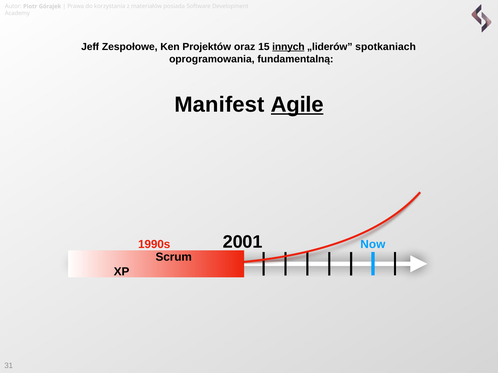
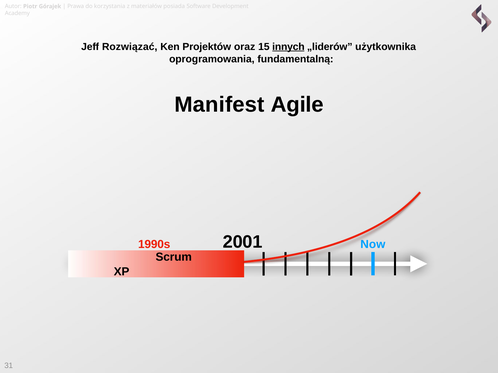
Zespołowe: Zespołowe -> Rozwiązać (130, 47)
spotkaniach: spotkaniach -> użytkownika (386, 47)
Agile underline: present -> none (297, 105)
